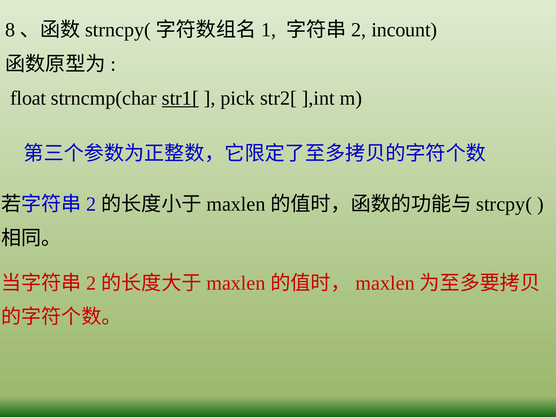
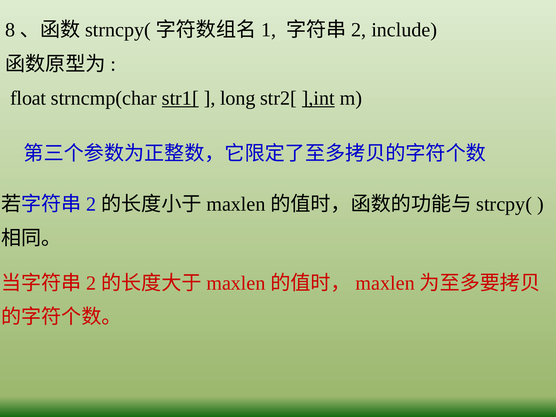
incount: incount -> include (404, 30)
pick: pick -> long (238, 98)
],int underline: none -> present (318, 98)
